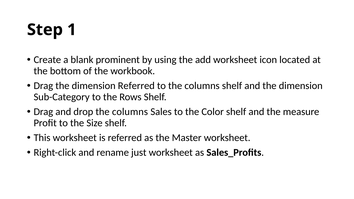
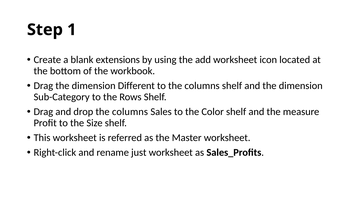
prominent: prominent -> extensions (118, 60)
dimension Referred: Referred -> Different (136, 86)
